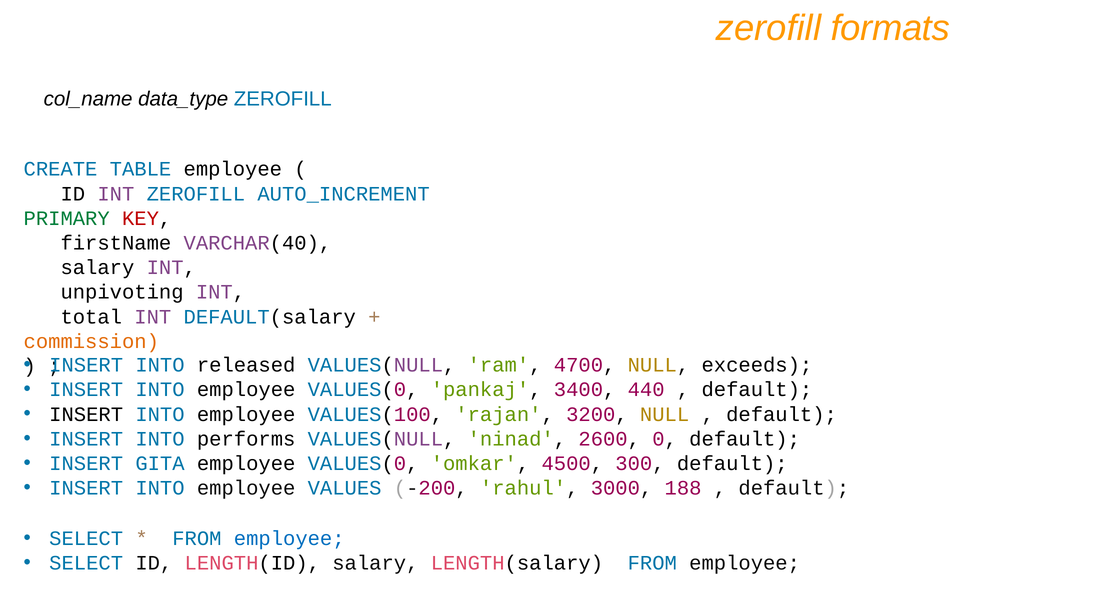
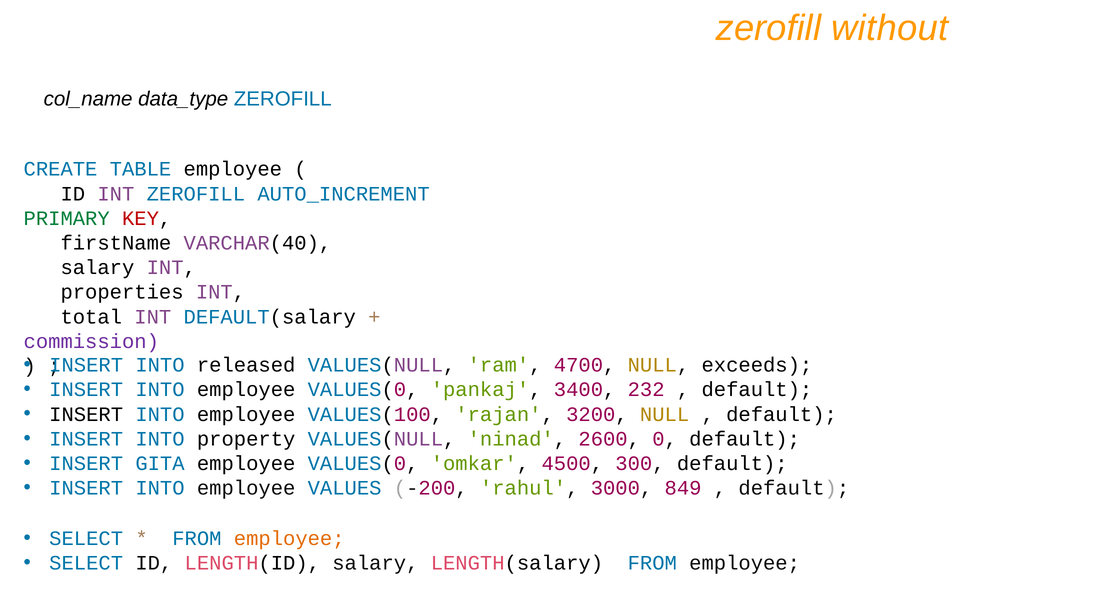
formats: formats -> without (890, 28)
unpivoting: unpivoting -> properties (122, 292)
commission colour: orange -> purple (91, 342)
440: 440 -> 232 (646, 390)
performs: performs -> property (246, 439)
188: 188 -> 849 (683, 488)
employee colour: blue -> orange (289, 539)
